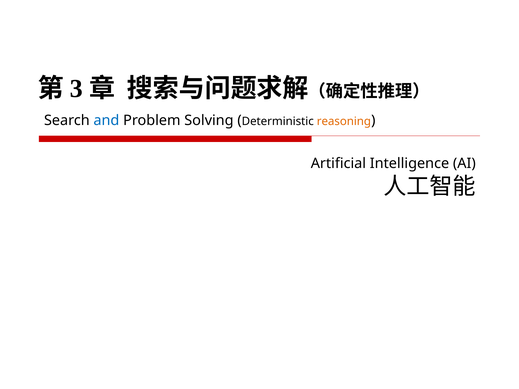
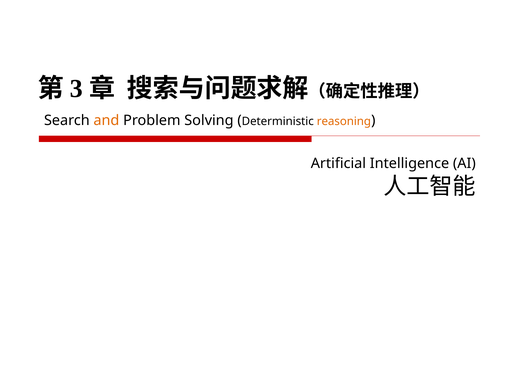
and colour: blue -> orange (106, 120)
